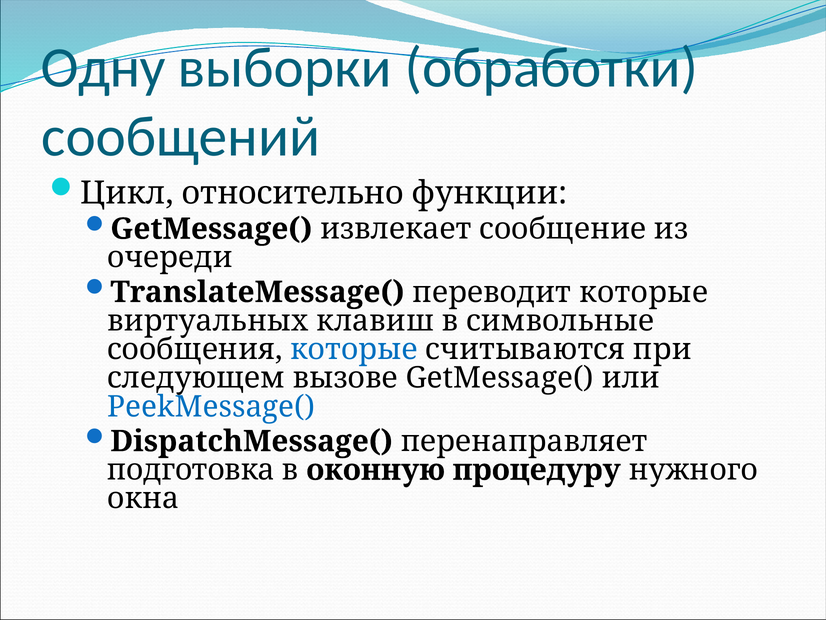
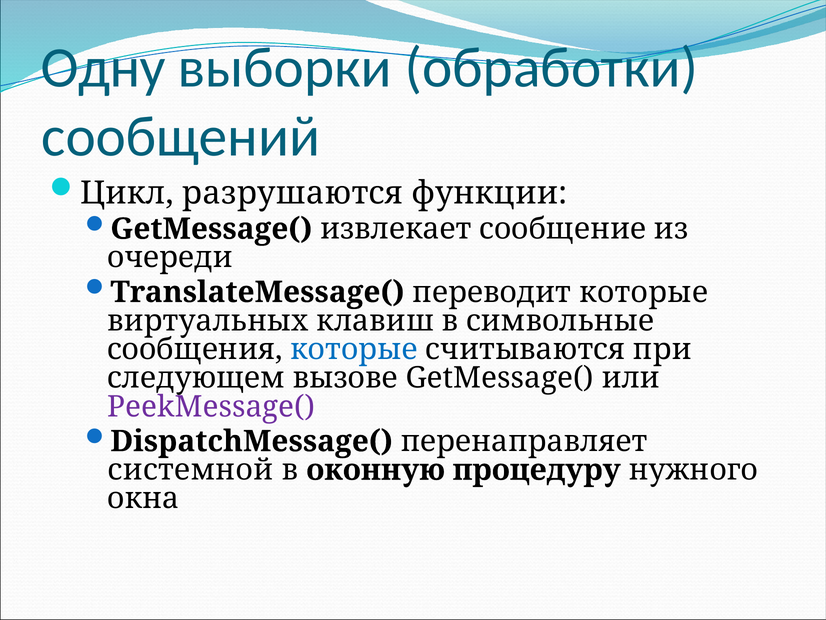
относительно: относительно -> разрушаются (293, 193)
PeekMessage( colour: blue -> purple (211, 406)
подготовка: подготовка -> системной (191, 470)
